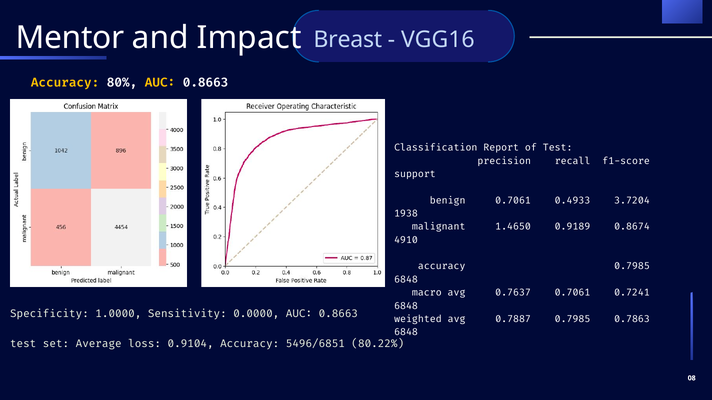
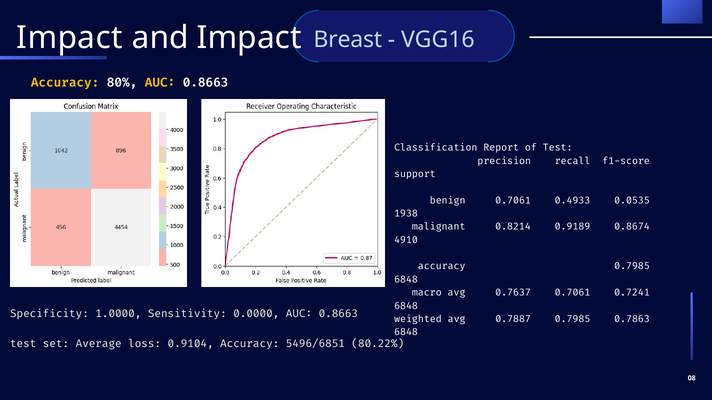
Mentor: Mentor -> Impact (70, 38)
3.7204: 3.7204 -> 0.0535 (632, 201)
1.4650: 1.4650 -> 0.8214 (513, 227)
